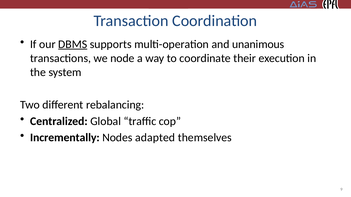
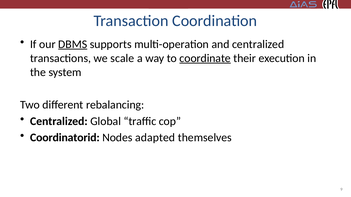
and unanimous: unanimous -> centralized (258, 44)
node: node -> scale (122, 58)
coordinate underline: none -> present (205, 58)
Incrementally: Incrementally -> Coordinatorid (65, 138)
